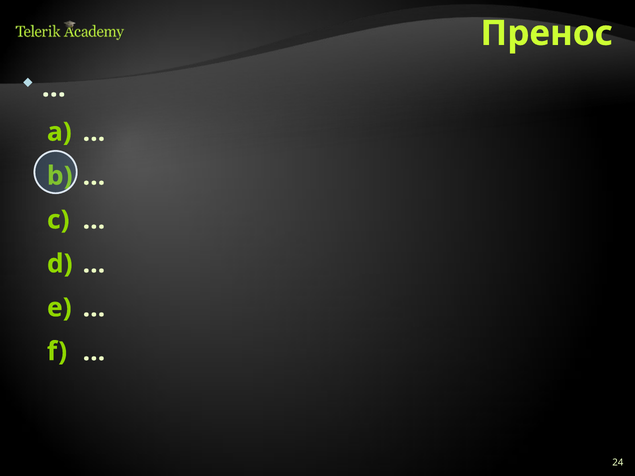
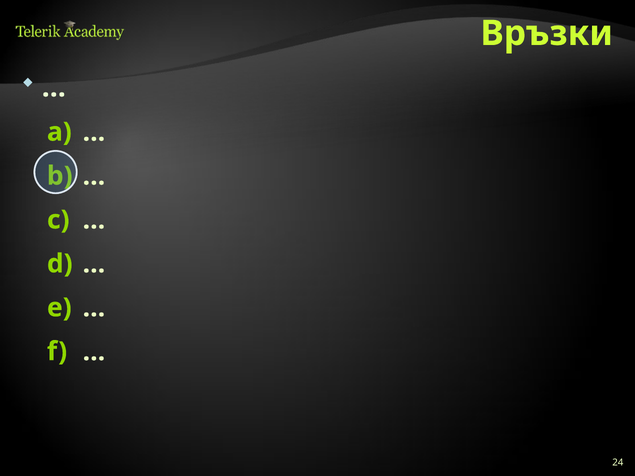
Пренос: Пренос -> Връзки (547, 33)
